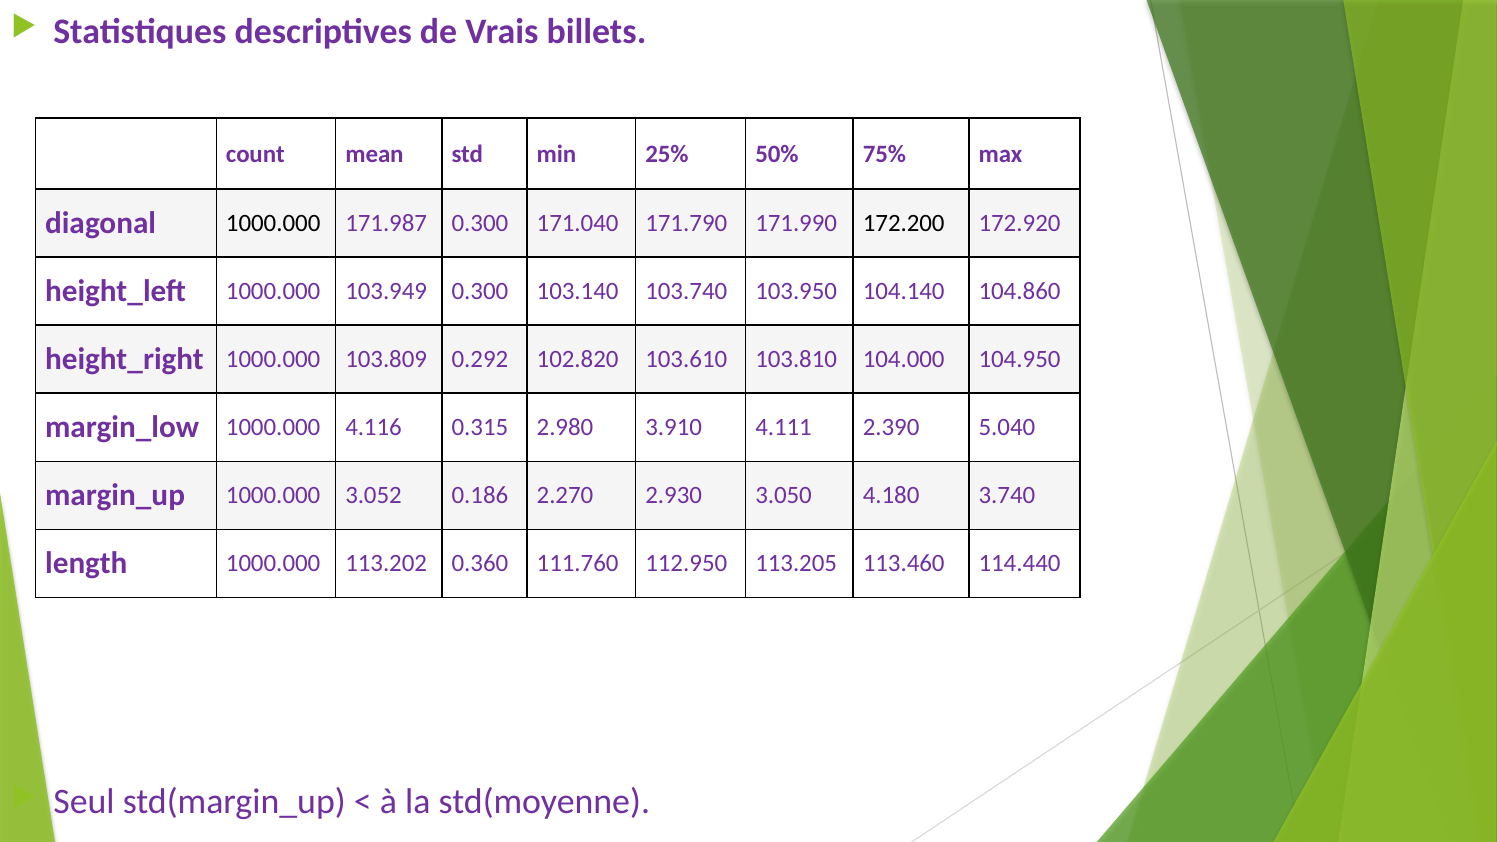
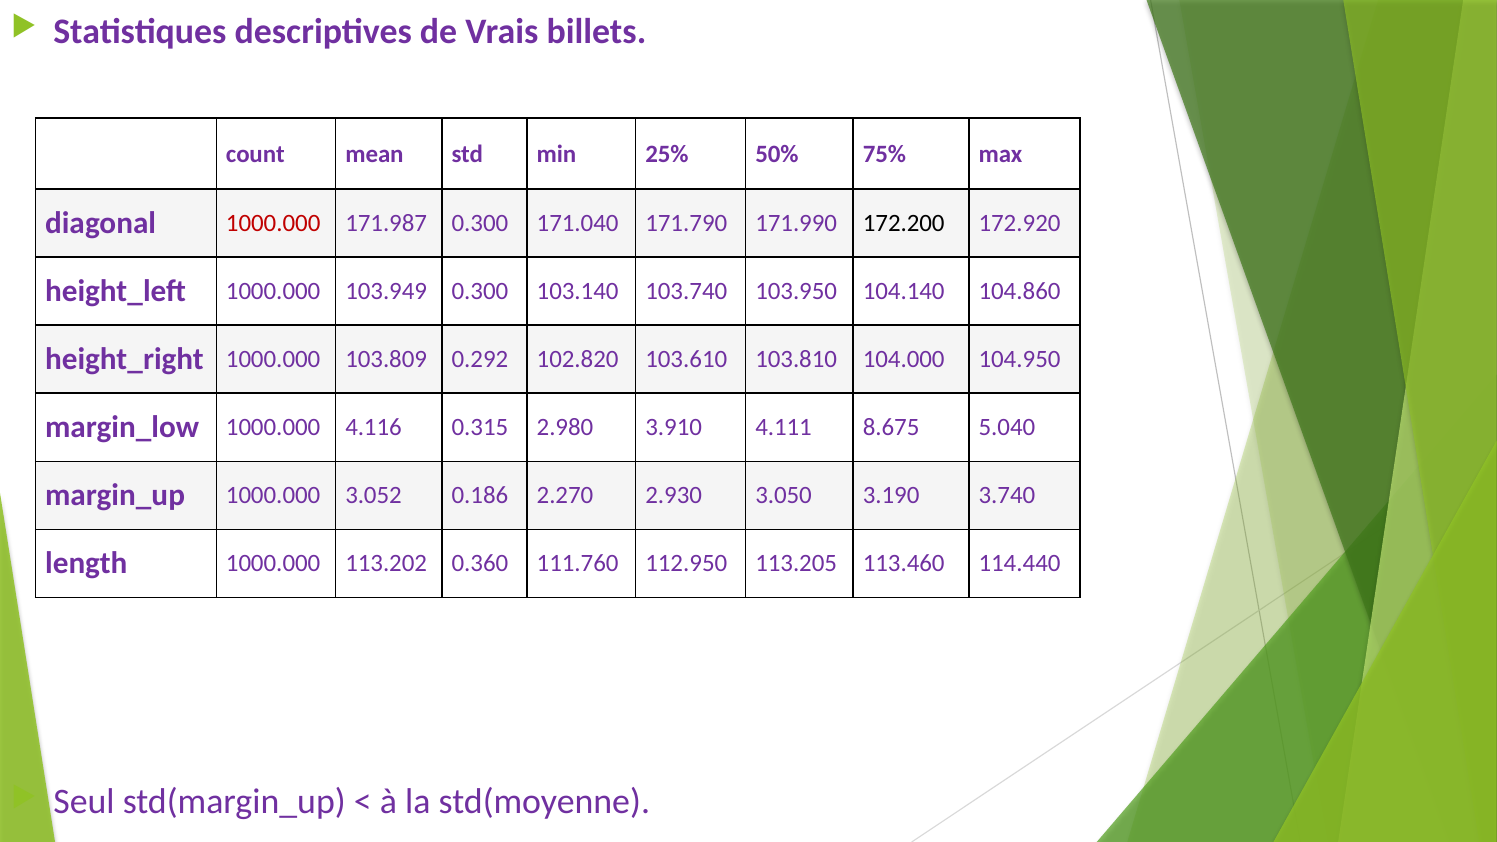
1000.000 colour: black -> red (273, 223)
2.390: 2.390 -> 8.675 (891, 427)
4.180: 4.180 -> 3.190 (891, 496)
